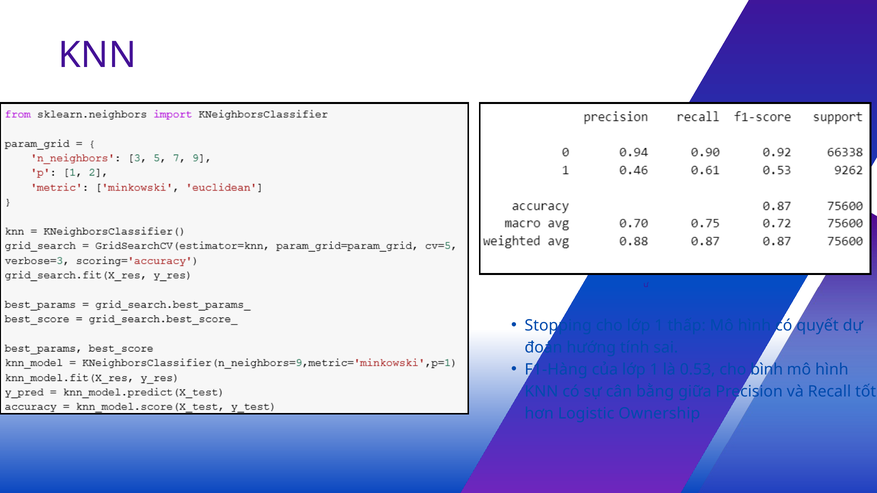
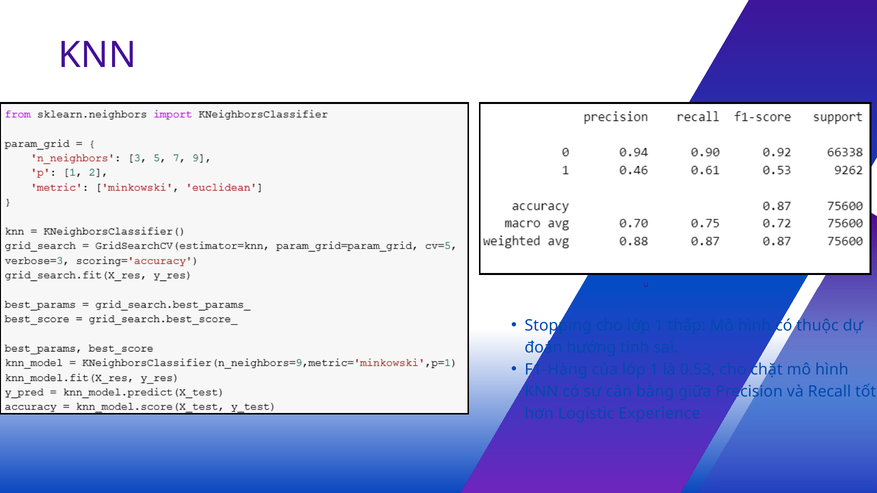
quyết: quyết -> thuộc (818, 326)
bình: bình -> chặt (767, 370)
Ownership: Ownership -> Experience (659, 414)
